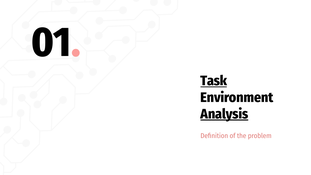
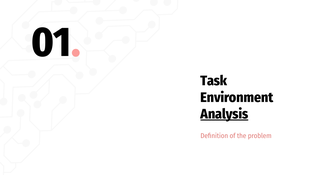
Task underline: present -> none (214, 81)
